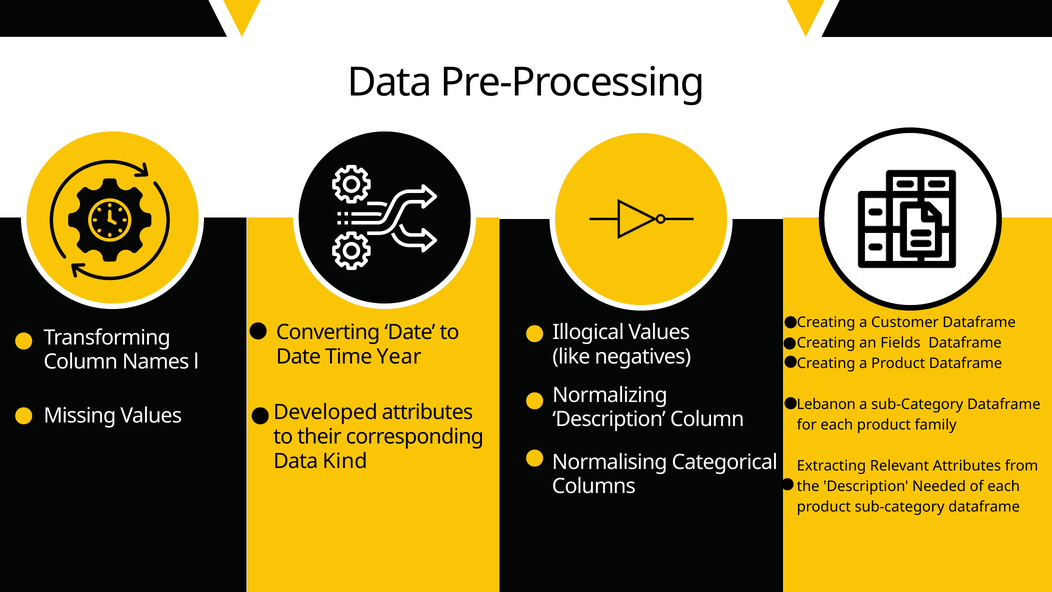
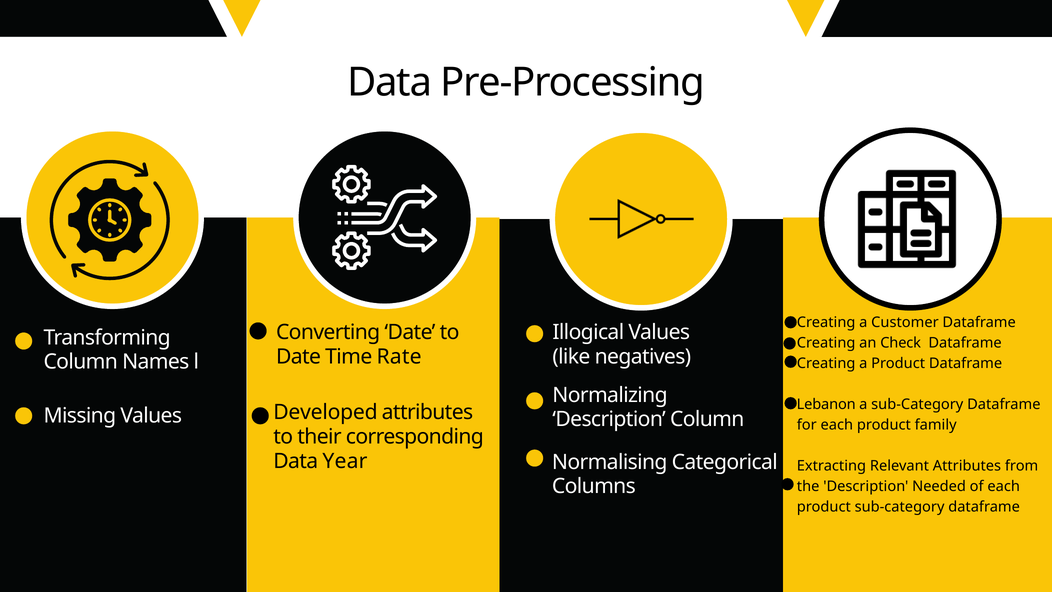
Fields: Fields -> Check (901, 343)
Year: Year -> Rate (399, 357)
Kind: Kind -> Year (345, 461)
